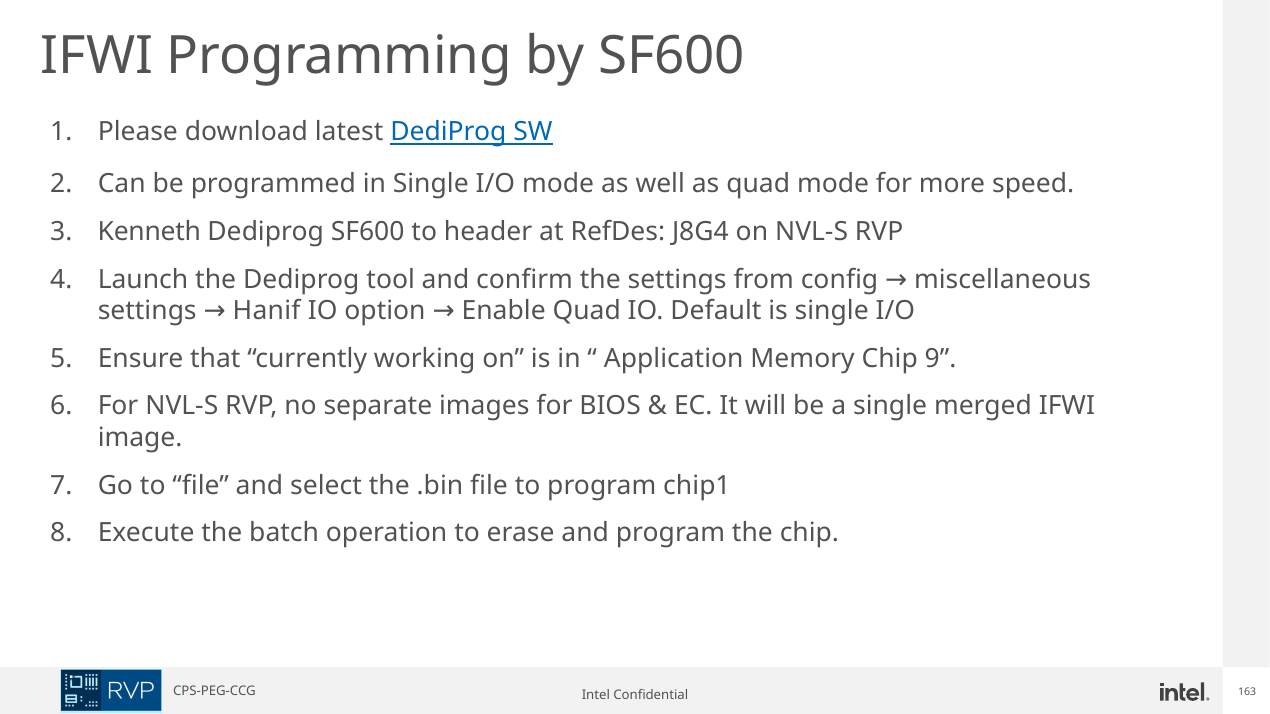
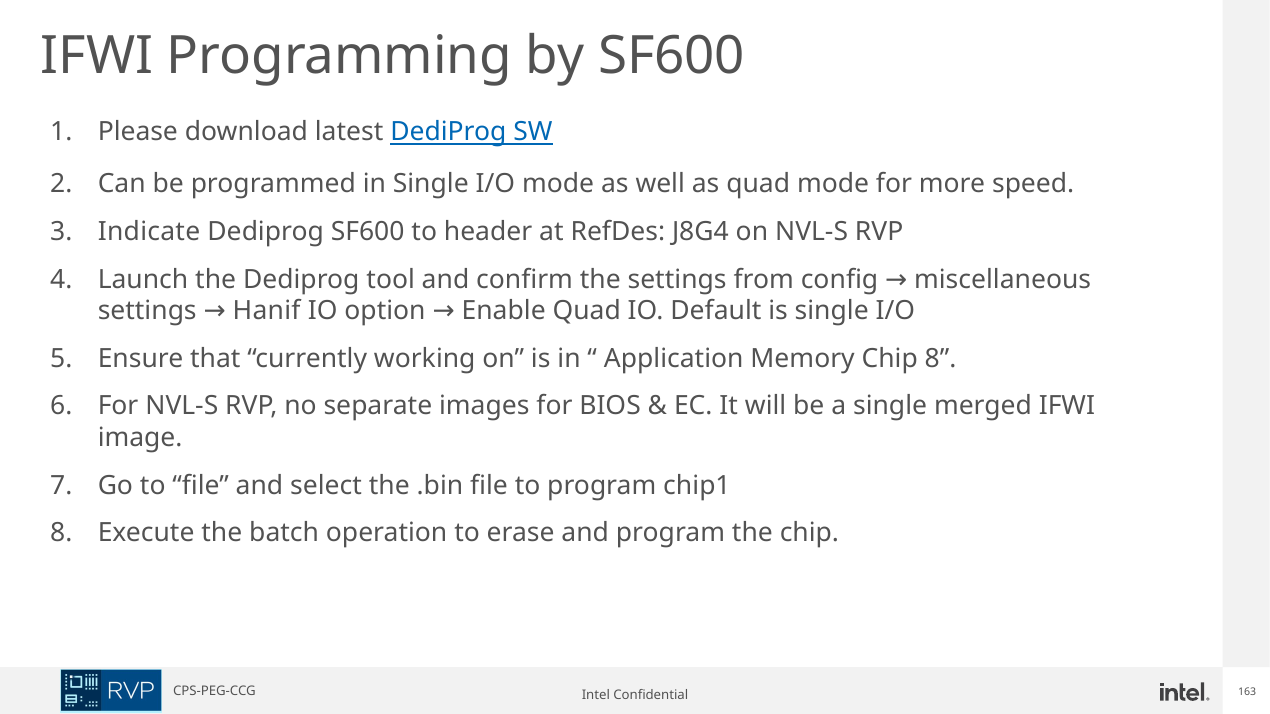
Kenneth: Kenneth -> Indicate (149, 232)
Chip 9: 9 -> 8 (941, 359)
